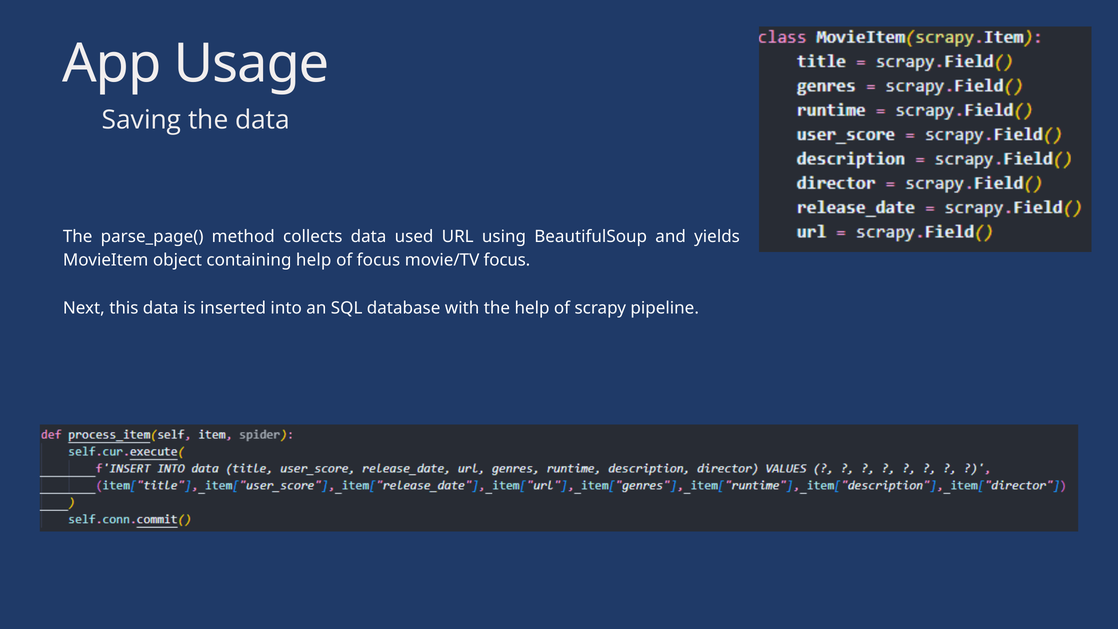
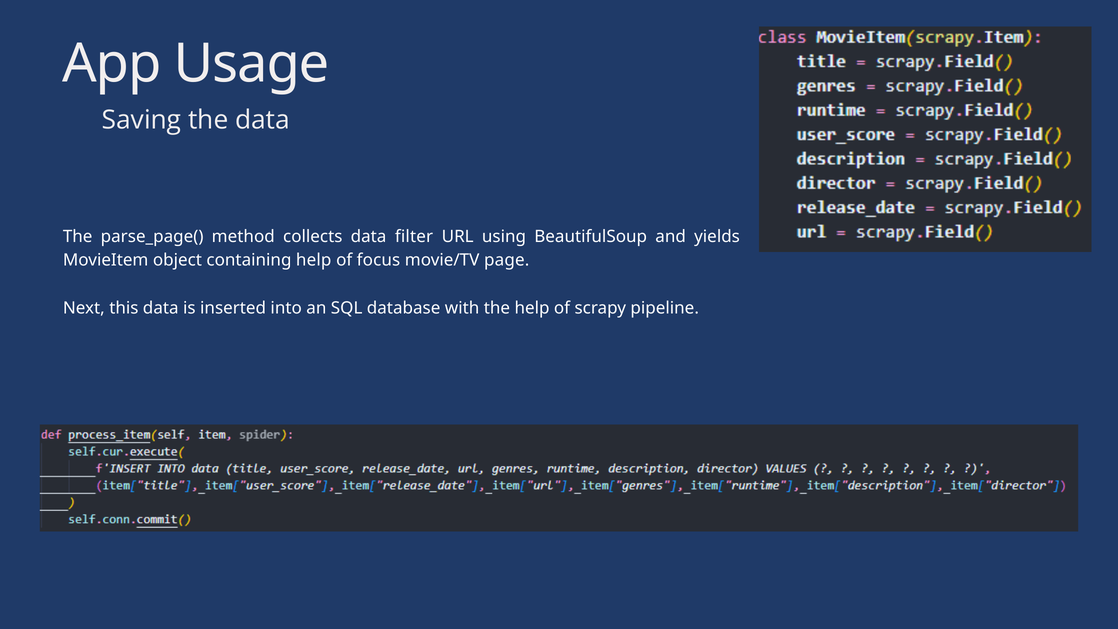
used: used -> filter (414, 236)
movie/TV focus: focus -> page (507, 260)
